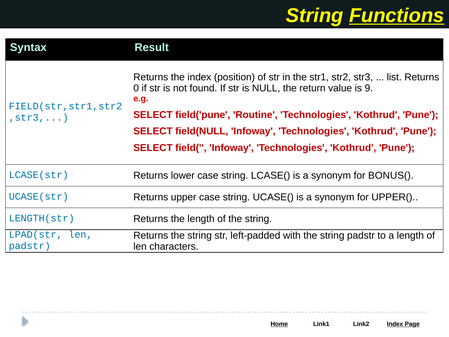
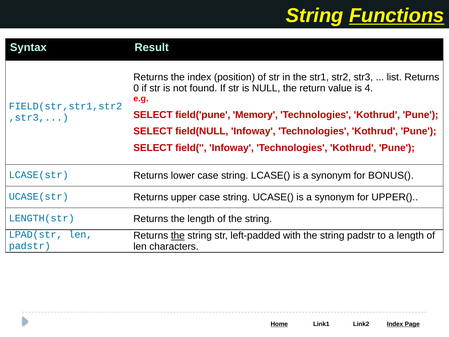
9: 9 -> 4 (369, 88)
Routine: Routine -> Memory (255, 115)
the underline: none -> present (178, 235)
